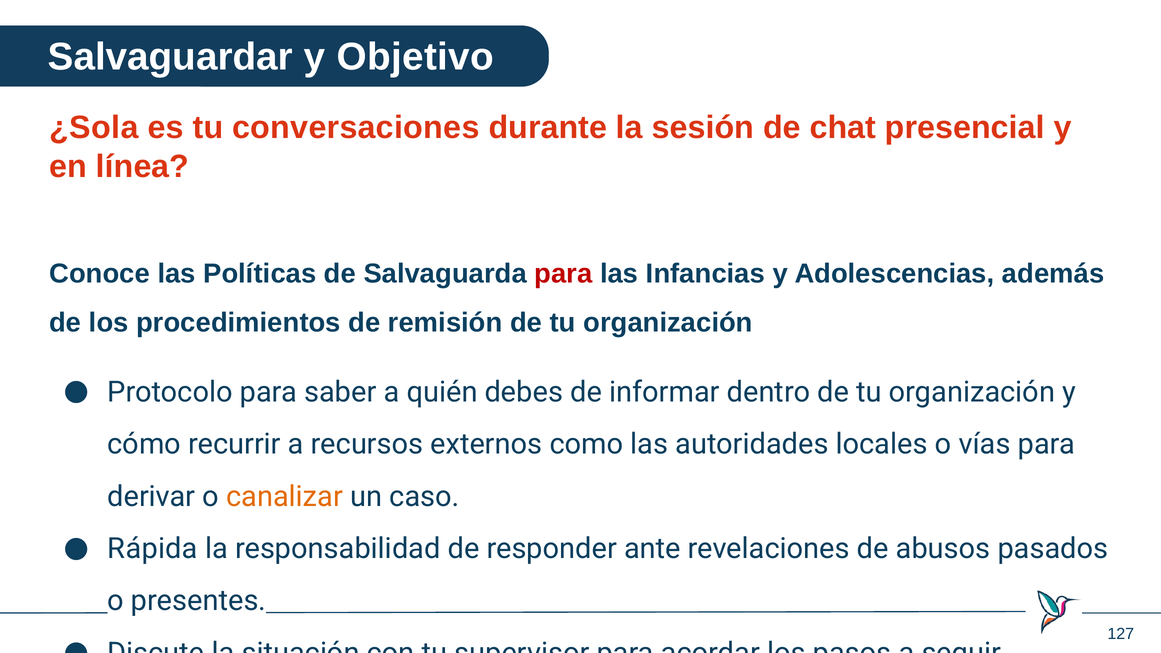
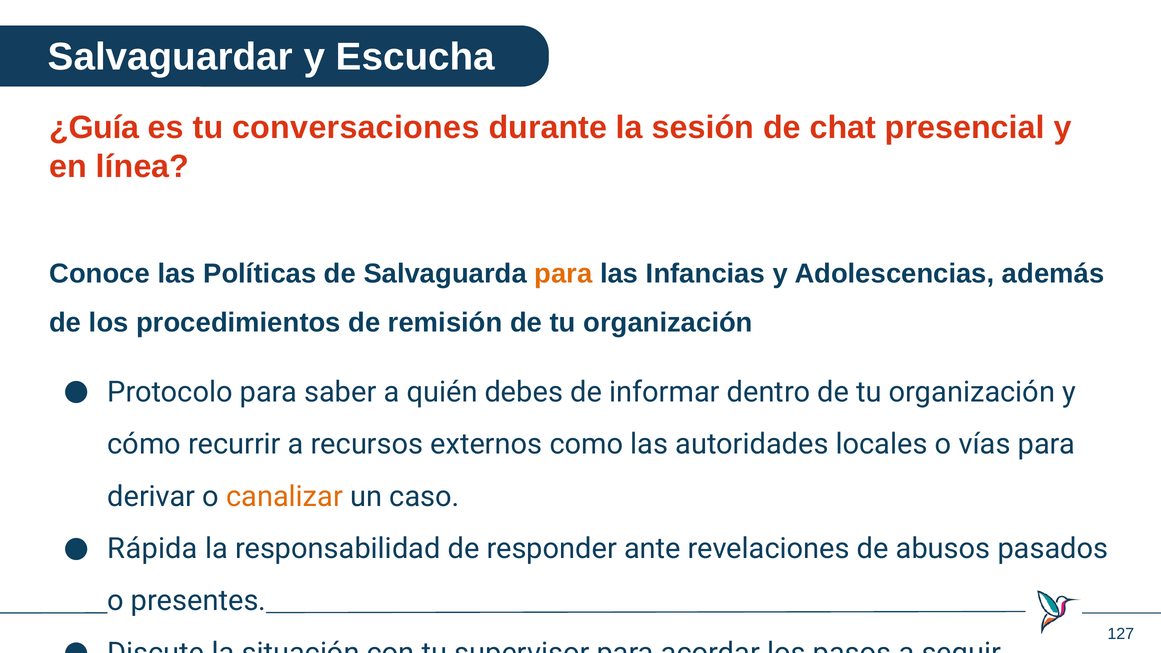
Objetivo: Objetivo -> Escucha (415, 57)
¿Sola: ¿Sola -> ¿Guía (94, 128)
para colour: red -> orange (563, 274)
